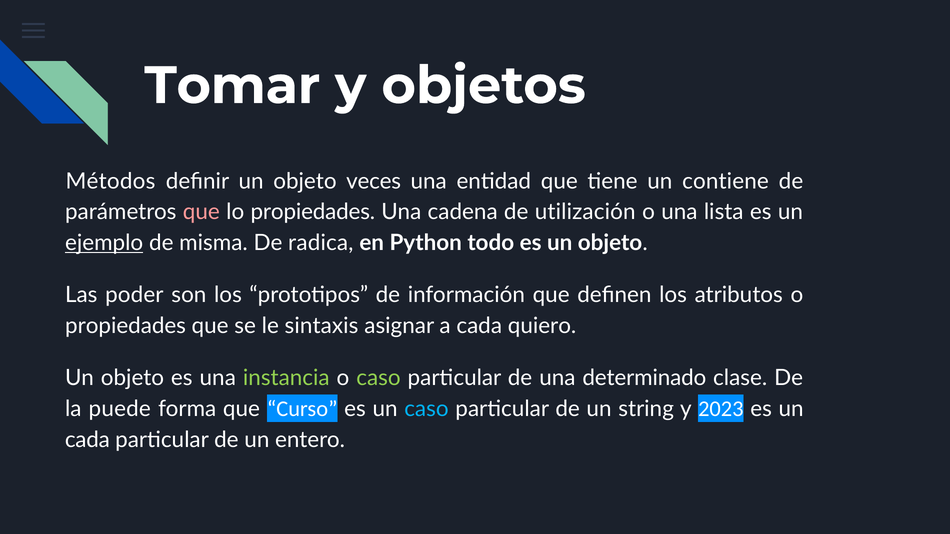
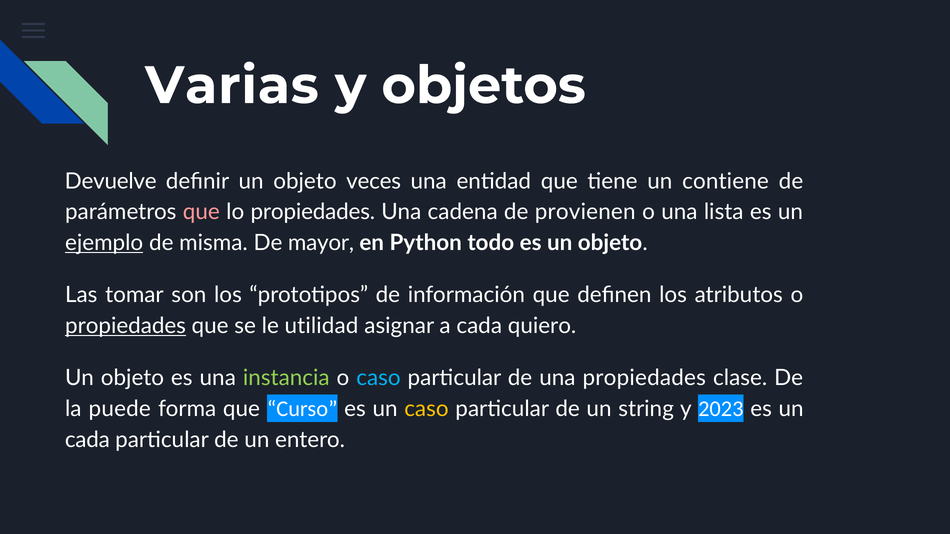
Tomar: Tomar -> Varias (232, 86)
Métodos: Métodos -> Devuelve (111, 181)
utilización: utilización -> provienen (585, 212)
radica: radica -> mayor (321, 243)
poder: poder -> tomar (134, 295)
propiedades underline: none -> present (126, 326)
sintaxis: sintaxis -> utilidad (321, 326)
caso colour: light green -> light blue (379, 378)
una determinado: determinado -> propiedades (644, 378)
caso colour: light blue -> yellow (426, 409)
